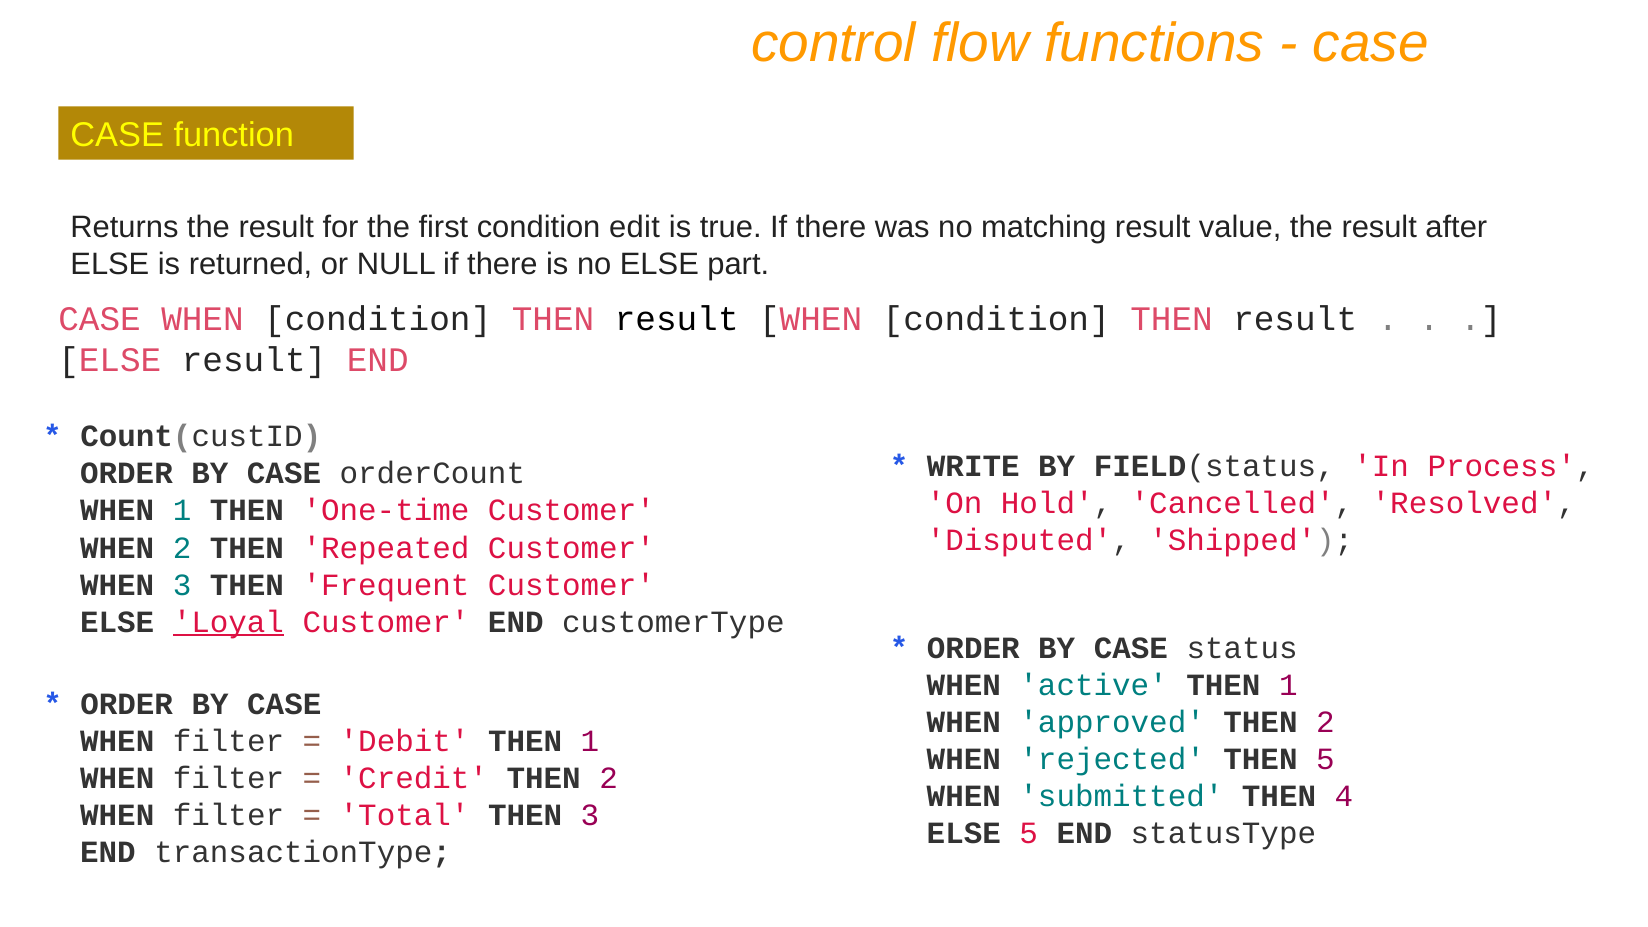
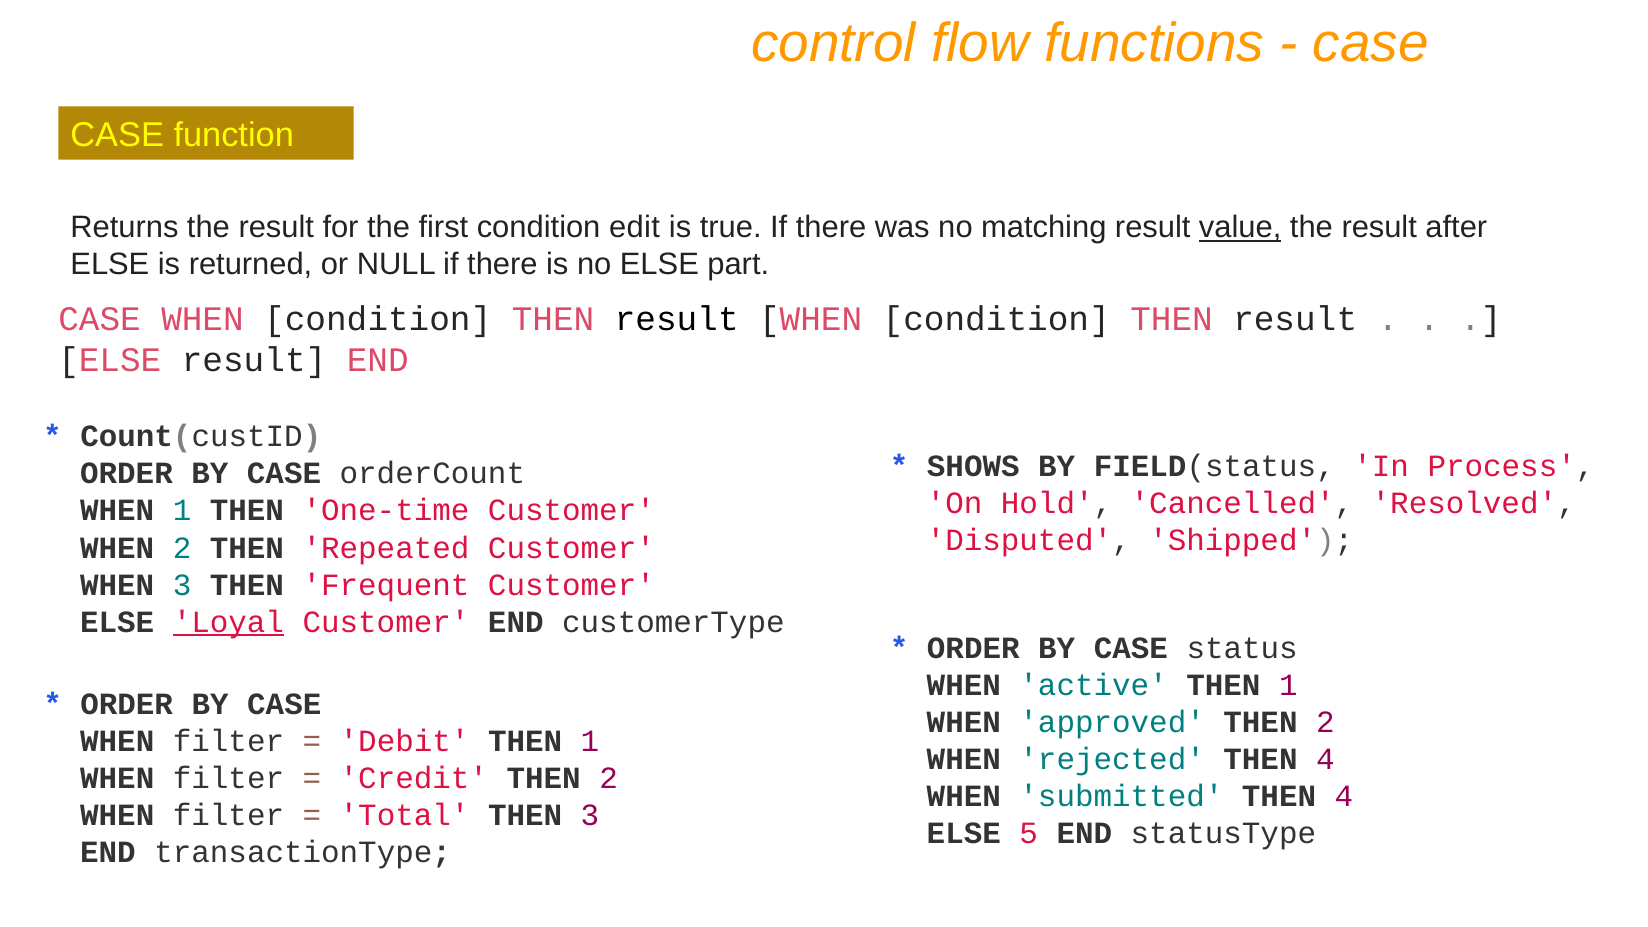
value underline: none -> present (1240, 228)
WRITE: WRITE -> SHOWS (973, 466)
rejected THEN 5: 5 -> 4 (1325, 759)
